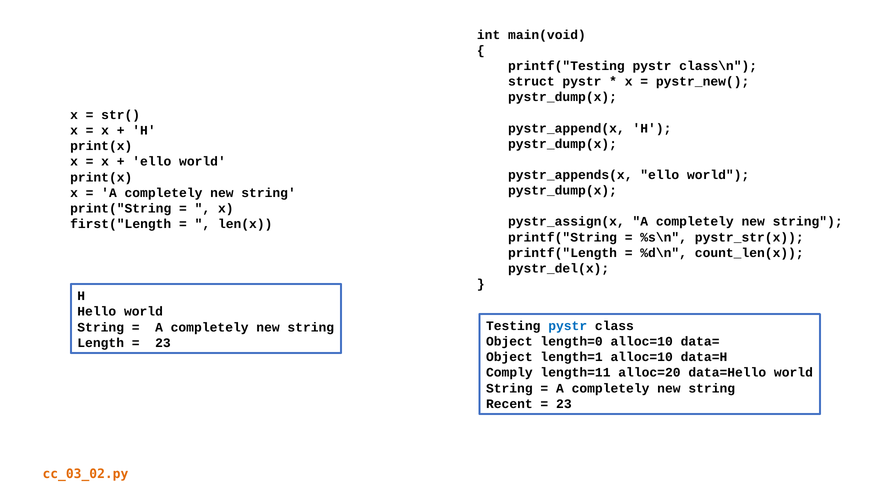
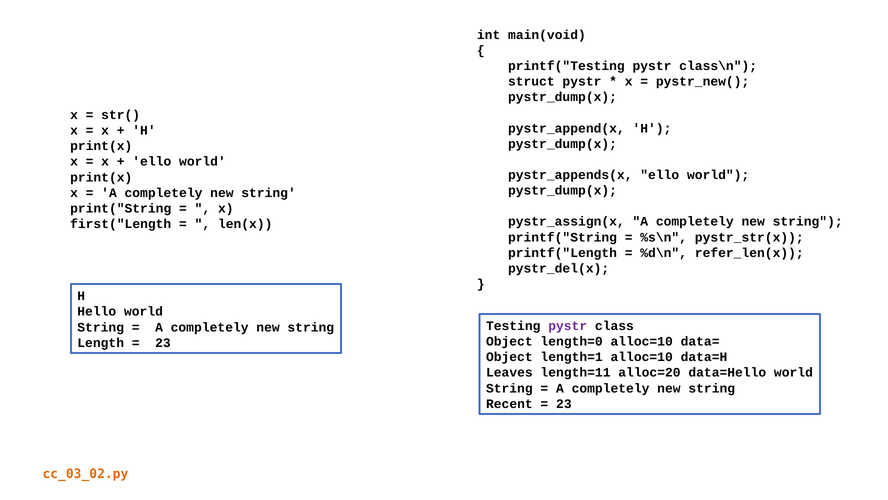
count_len(x: count_len(x -> refer_len(x (749, 253)
pystr colour: blue -> purple (568, 326)
Comply: Comply -> Leaves (509, 372)
